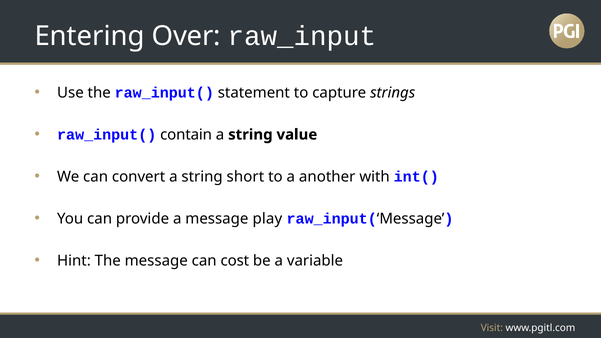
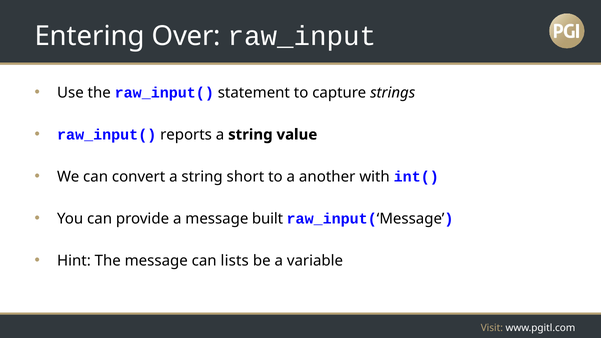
contain: contain -> reports (186, 135)
play: play -> built (268, 219)
cost: cost -> lists (235, 261)
